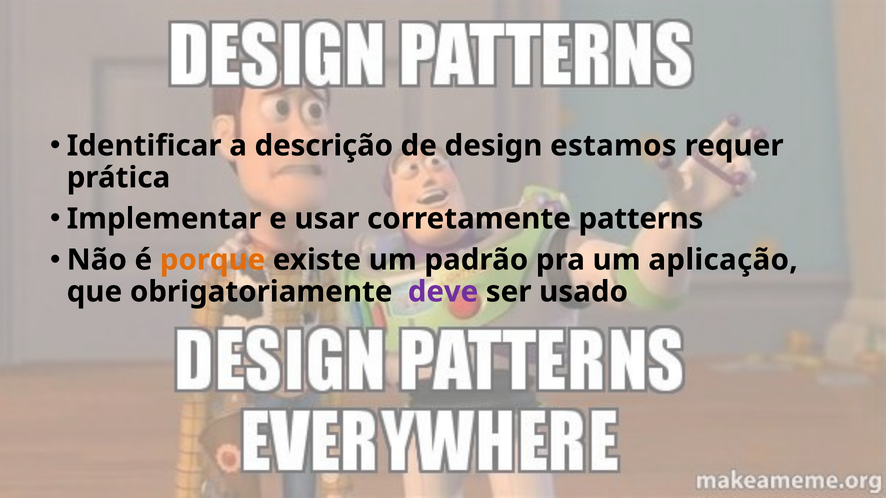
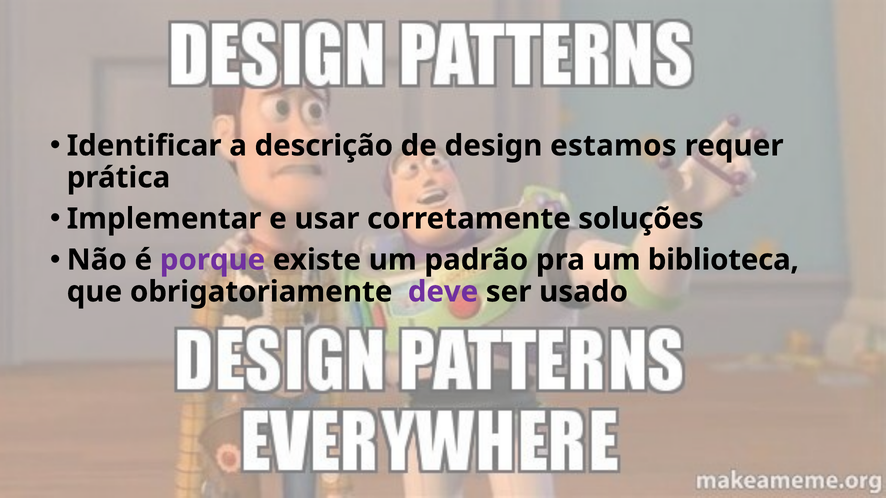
patterns: patterns -> soluções (641, 219)
porque colour: orange -> purple (213, 260)
aplicação: aplicação -> biblioteca (723, 260)
